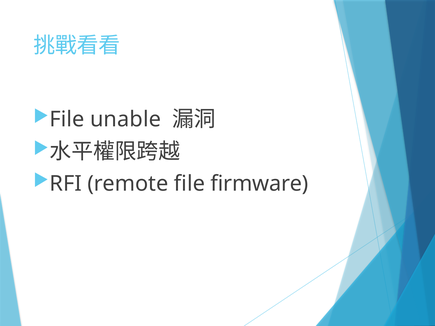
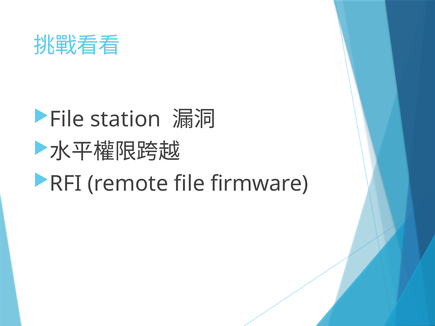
unable: unable -> station (126, 120)
